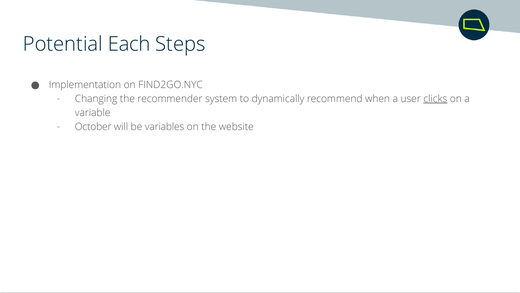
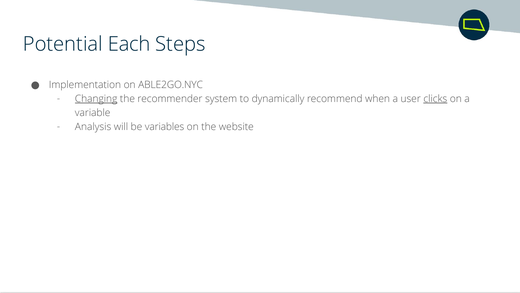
FIND2GO.NYC: FIND2GO.NYC -> ABLE2GO.NYC (171, 85)
Changing underline: none -> present (96, 99)
October: October -> Analysis (93, 126)
